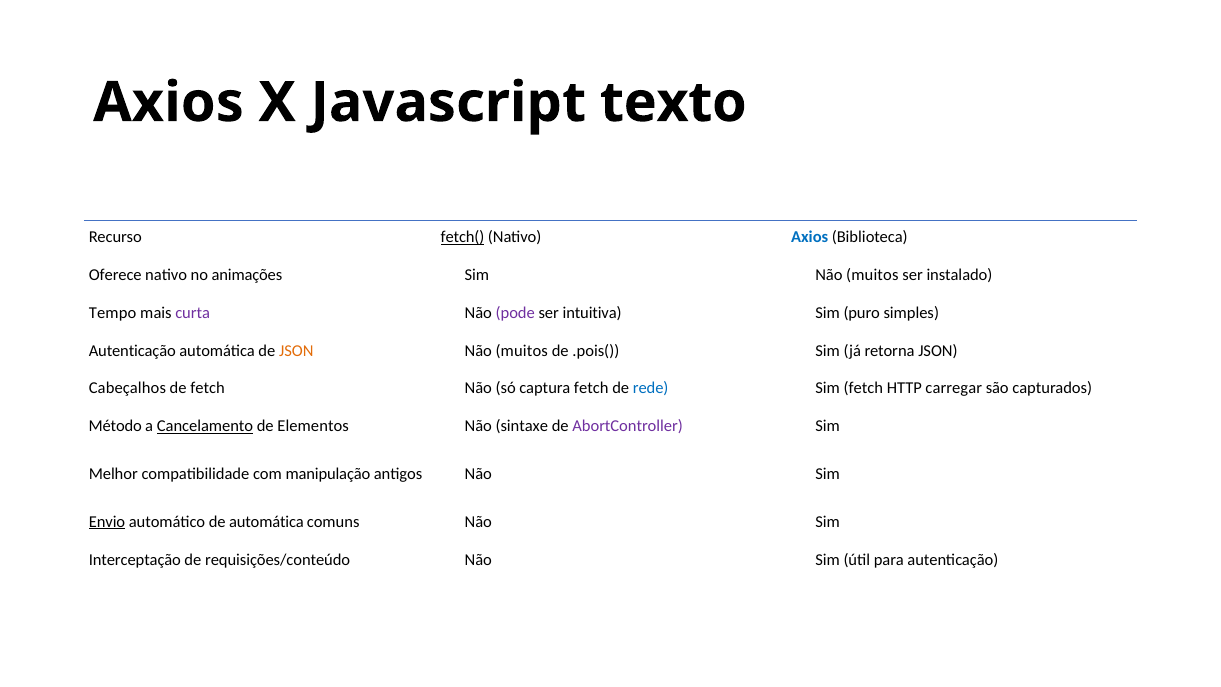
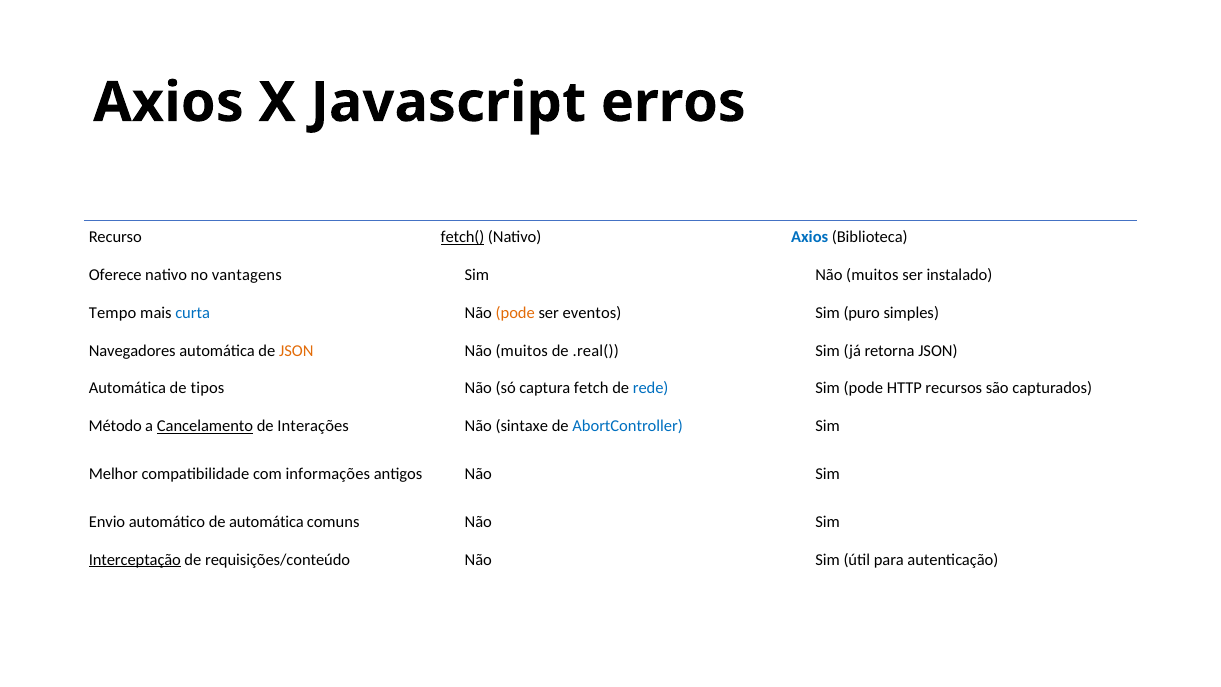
texto: texto -> erros (673, 103)
animações: animações -> vantagens (247, 275)
curta colour: purple -> blue (193, 313)
pode colour: purple -> orange (515, 313)
intuitiva: intuitiva -> eventos (592, 313)
Autenticação: Autenticação -> Navegadores (132, 351)
.pois(: .pois( -> .real( (596, 351)
Cabeçalhos: Cabeçalhos -> Automática (127, 388)
de fetch: fetch -> tipos (208, 388)
fetch: fetch -> pode (863, 388)
carregar: carregar -> recursos (954, 388)
Elementos: Elementos -> Interações (313, 426)
AbortController colour: purple -> blue (628, 426)
manipulação: manipulação -> informações (328, 474)
Envio underline: present -> none (107, 522)
Interceptação underline: none -> present (135, 560)
